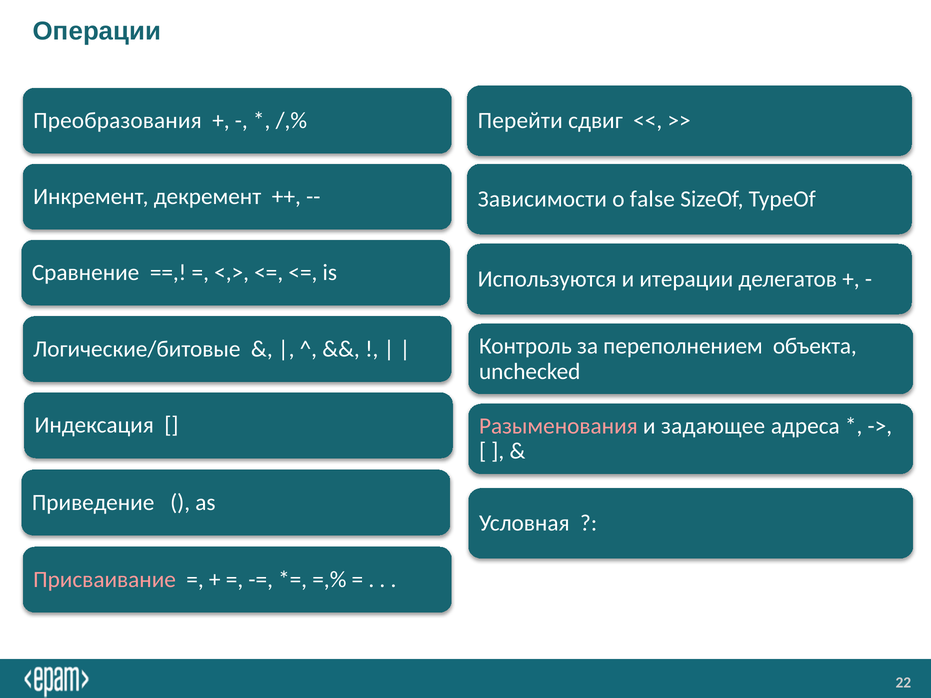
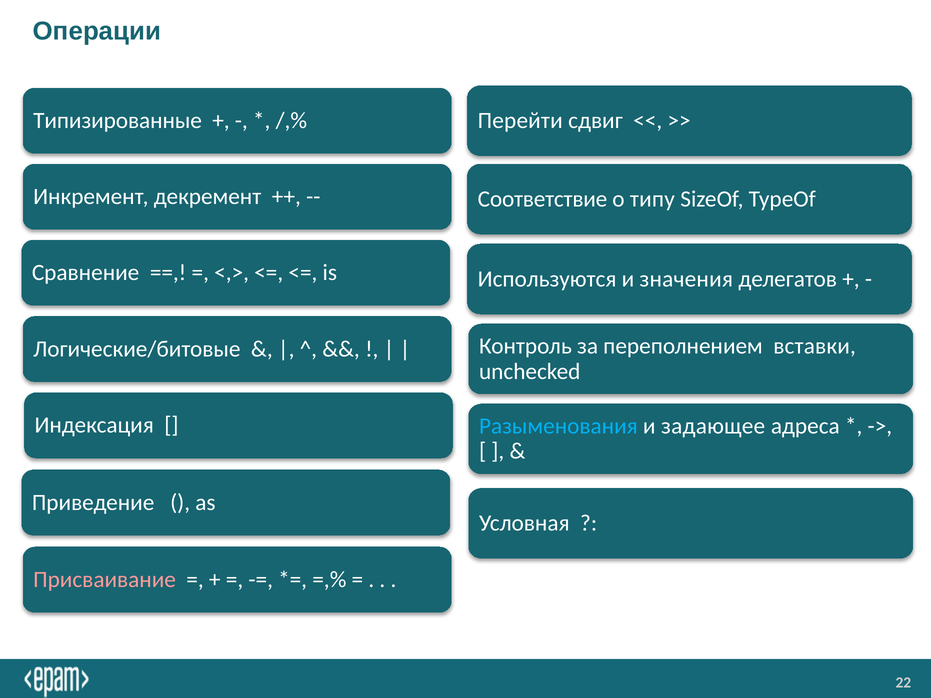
Преобразования: Преобразования -> Типизированные (118, 121)
Зависимости: Зависимости -> Соответствие (543, 199)
false: false -> типу (652, 199)
итерации: итерации -> значения (686, 279)
объекта: объекта -> вставки (815, 346)
Разыменования colour: pink -> light blue (558, 426)
